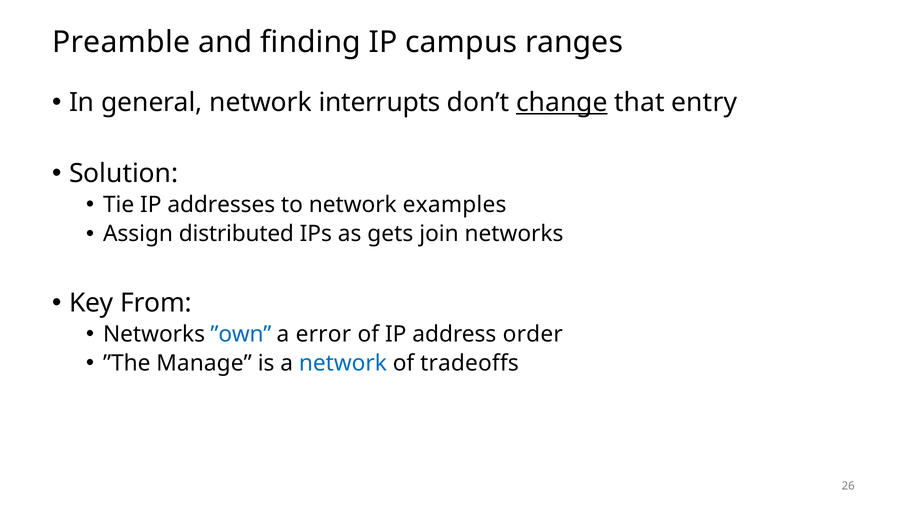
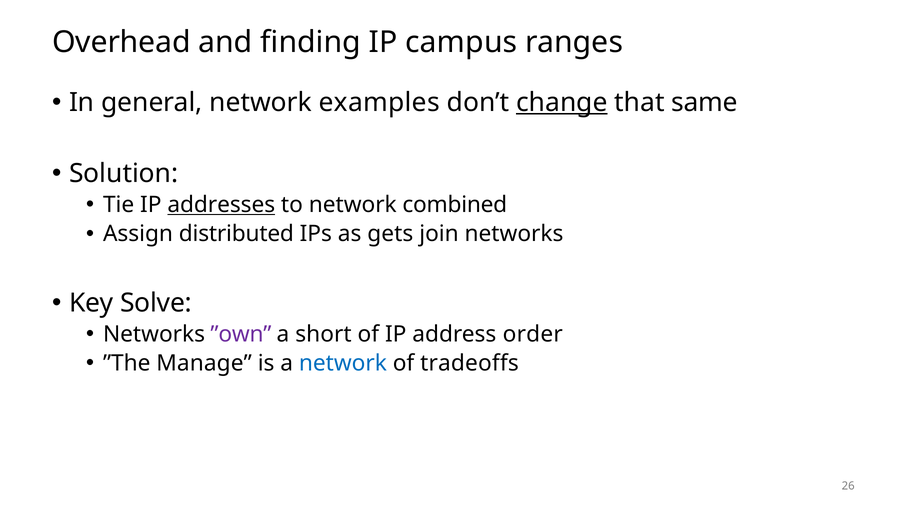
Preamble: Preamble -> Overhead (121, 42)
interrupts: interrupts -> examples (379, 103)
entry: entry -> same (704, 103)
addresses underline: none -> present (221, 205)
examples: examples -> combined (455, 205)
From: From -> Solve (156, 303)
”own colour: blue -> purple (241, 334)
error: error -> short (323, 334)
